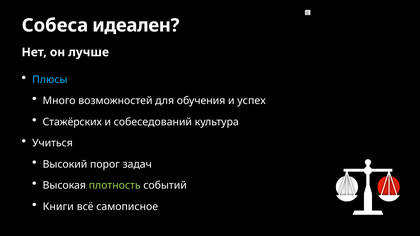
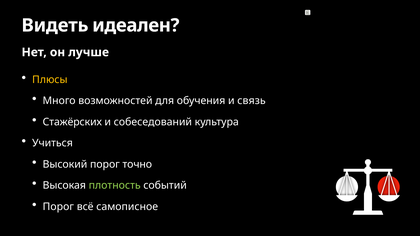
Собеса: Собеса -> Видеть (55, 25)
Плюсы colour: light blue -> yellow (50, 80)
успех: успех -> связь (251, 101)
задач: задач -> точно (137, 164)
Книги: Книги -> Порог (58, 207)
